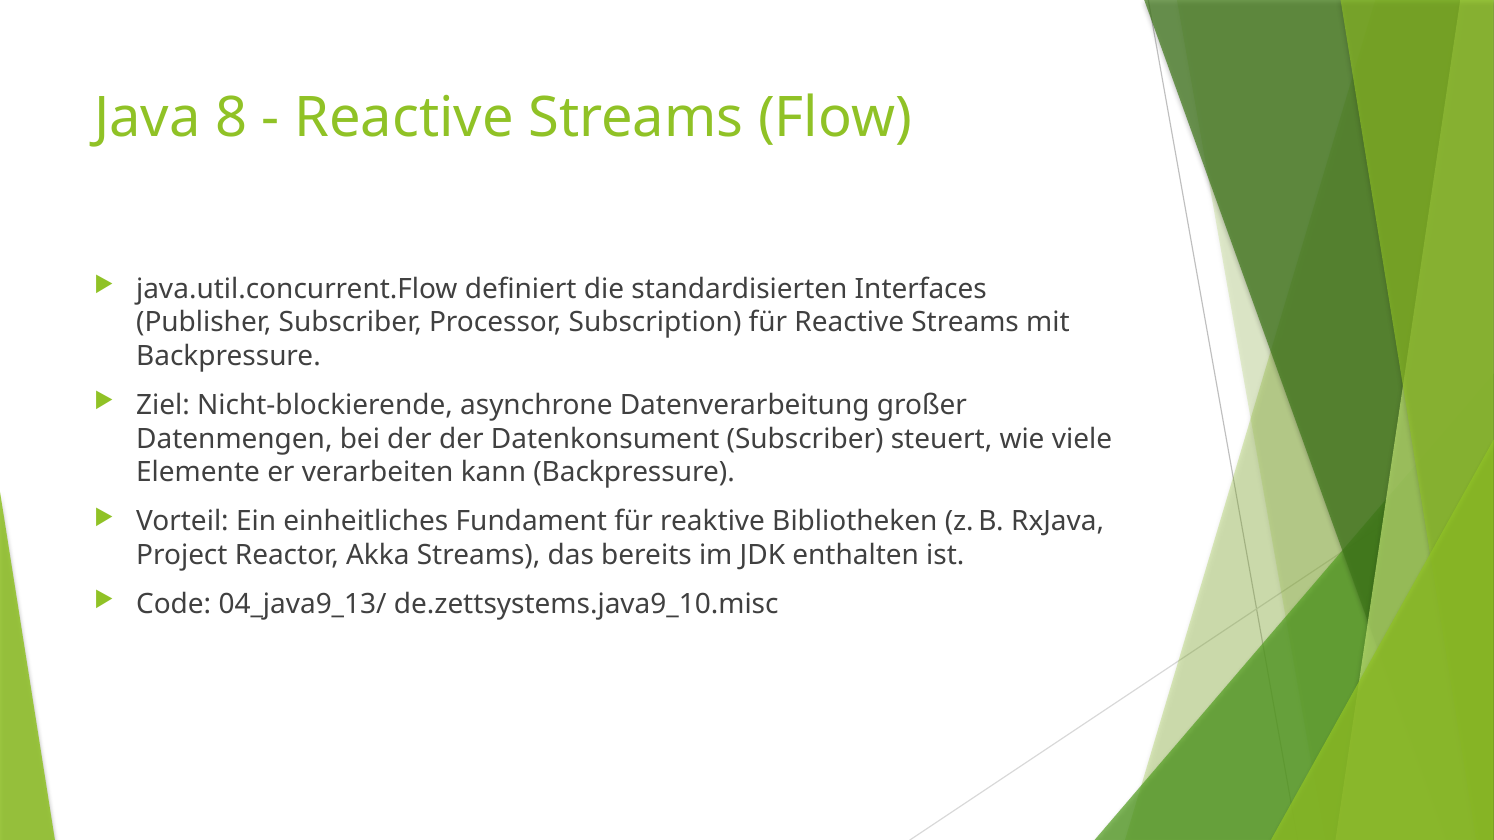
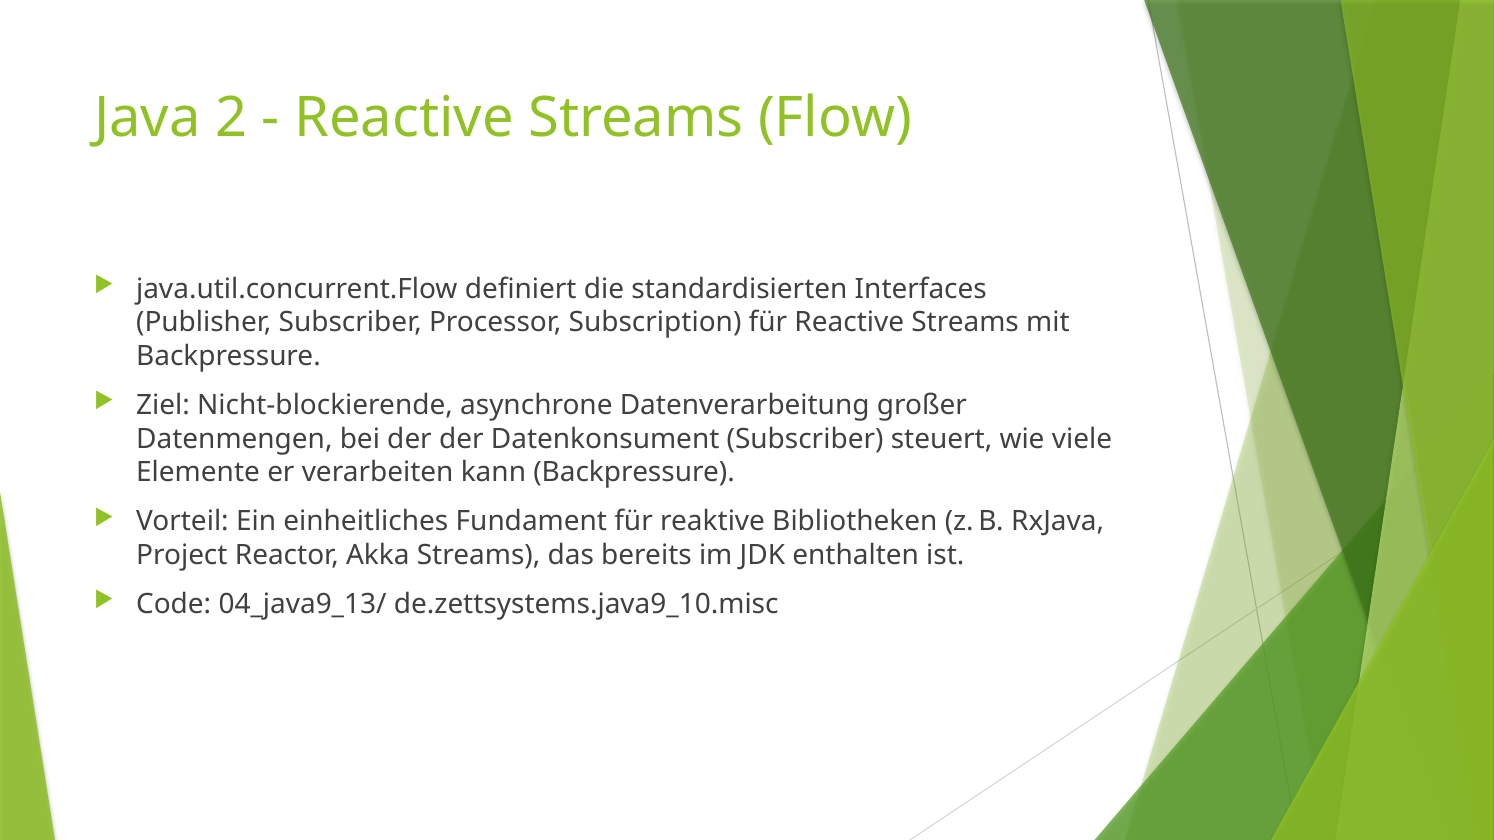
8: 8 -> 2 (231, 118)
